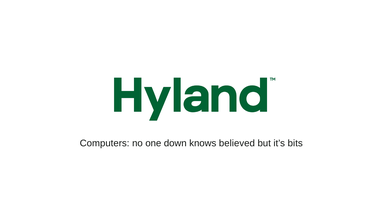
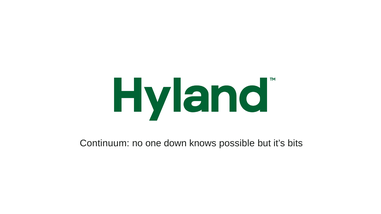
Computers: Computers -> Continuum (105, 143)
believed: believed -> possible (237, 143)
